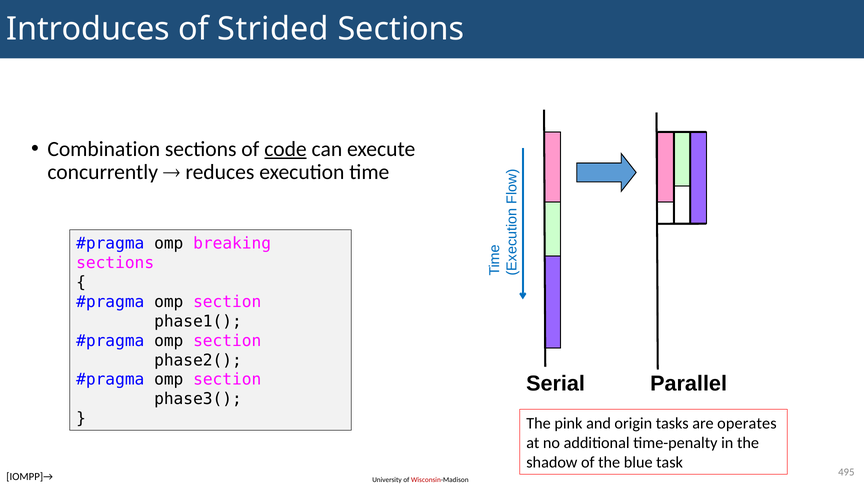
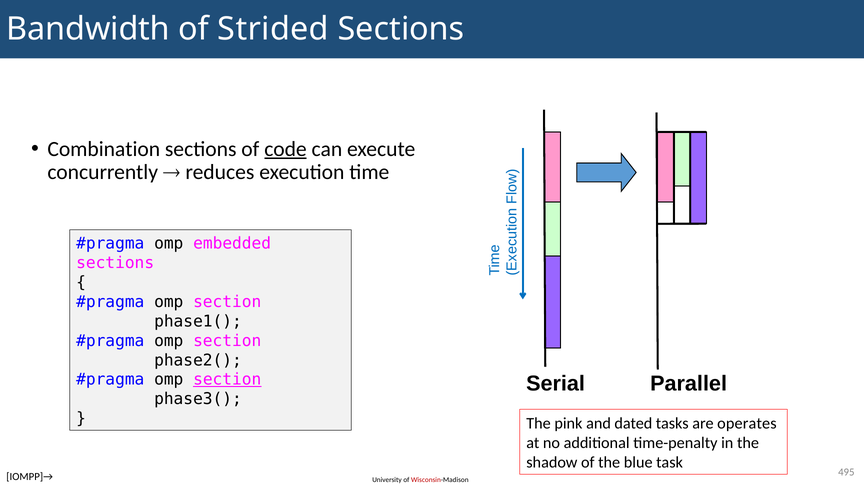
Introduces: Introduces -> Bandwidth (88, 29)
breaking: breaking -> embedded (232, 244)
section underline: none -> present (227, 380)
origin: origin -> dated (633, 424)
